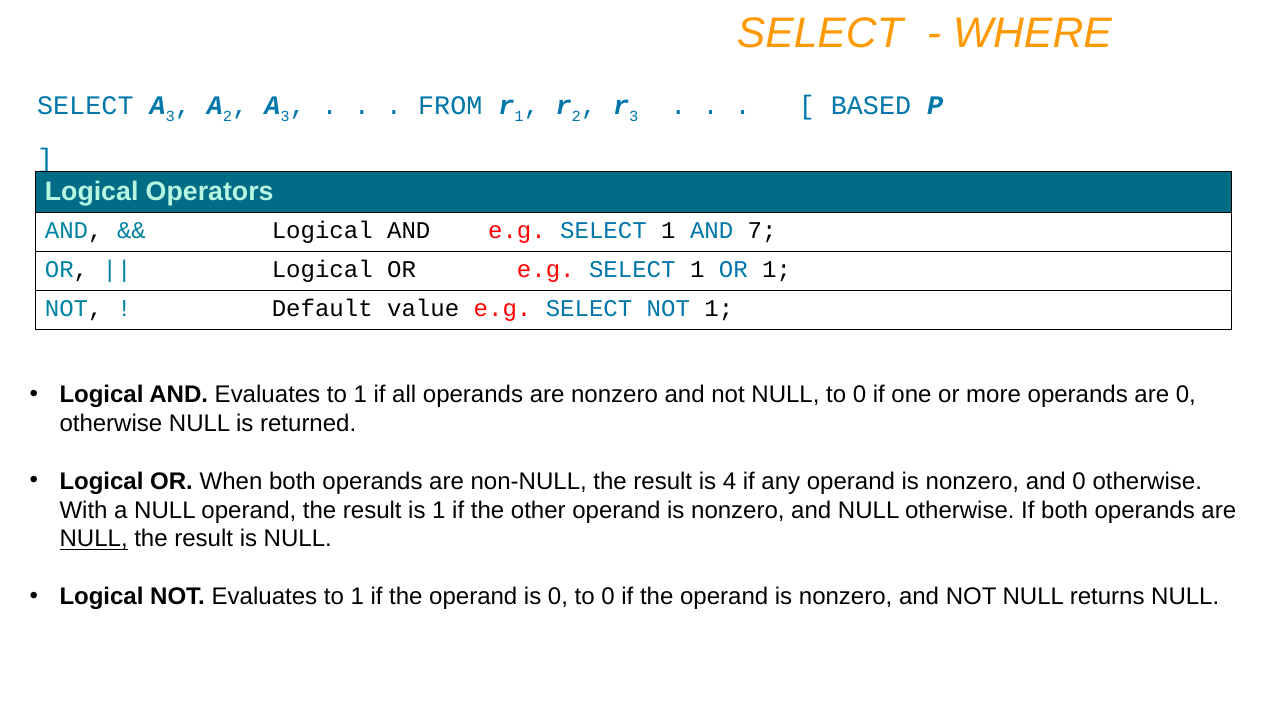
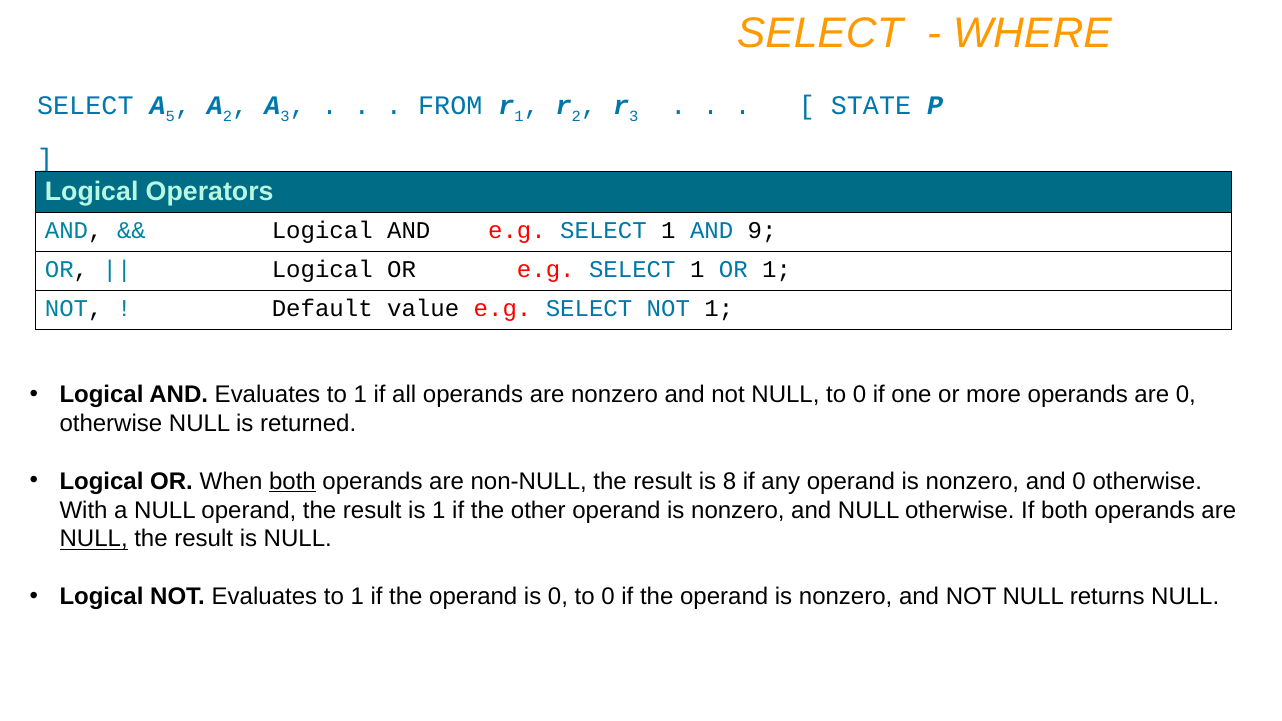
SELECT A 3: 3 -> 5 (170, 116)
BASED: BASED -> STATE (871, 106)
7: 7 -> 9 (762, 231)
both underline: none -> present (292, 481)
4: 4 -> 8 (730, 481)
